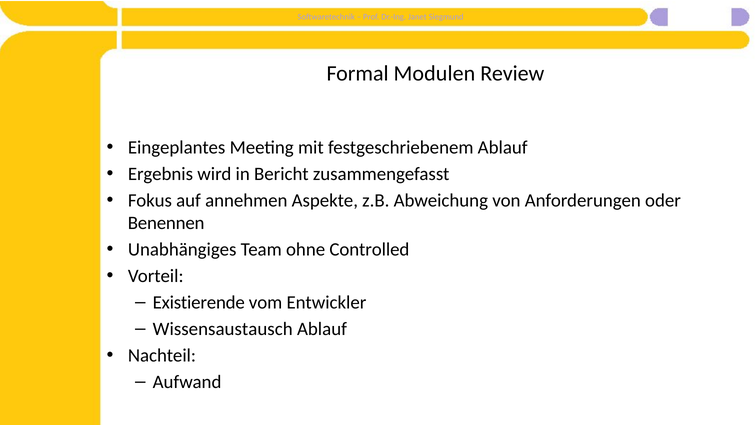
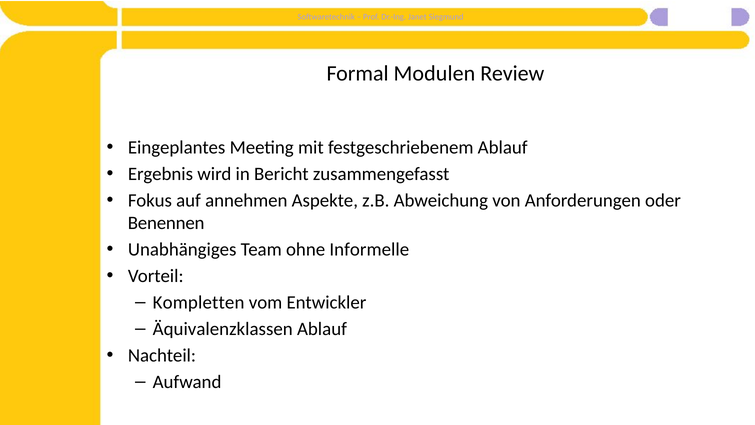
Controlled: Controlled -> Informelle (369, 249)
Existierende: Existierende -> Kompletten (199, 302)
Wissensaustausch: Wissensaustausch -> Äquivalenzklassen (223, 329)
